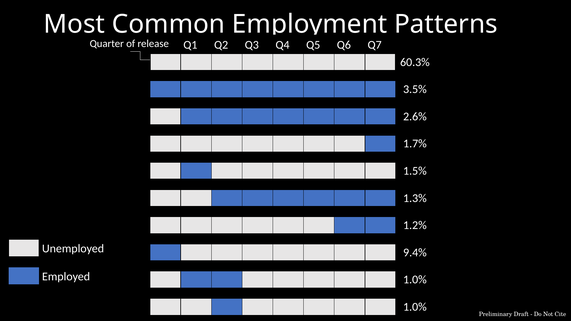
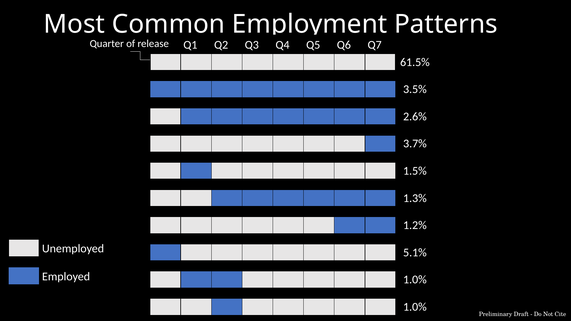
60.3%: 60.3% -> 61.5% (415, 62)
1.7%: 1.7% -> 3.7% (415, 144)
9.4%: 9.4% -> 5.1% (415, 253)
